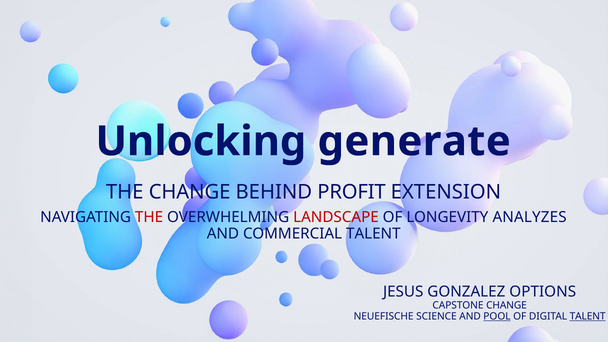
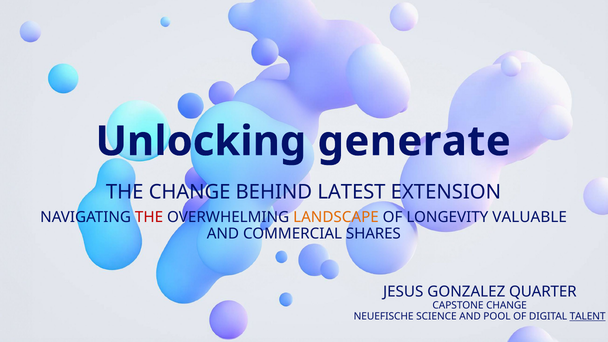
PROFIT: PROFIT -> LATEST (351, 192)
LANDSCAPE colour: red -> orange (336, 217)
ANALYZES: ANALYZES -> VALUABLE (530, 217)
COMMERCIAL TALENT: TALENT -> SHARES (373, 234)
OPTIONS: OPTIONS -> QUARTER (543, 292)
POOL underline: present -> none (497, 316)
